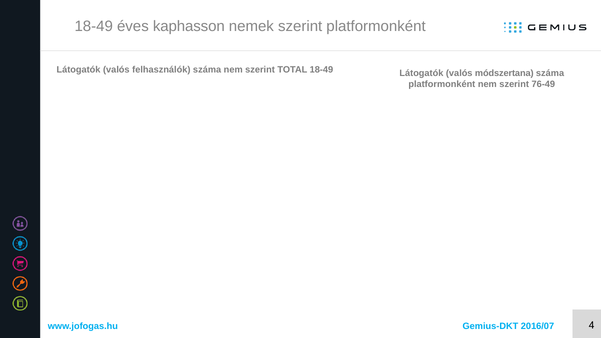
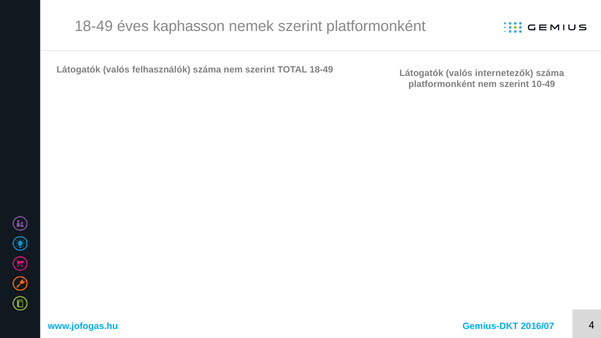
módszertana: módszertana -> internetezők (504, 73)
76-49: 76-49 -> 10-49 (543, 84)
